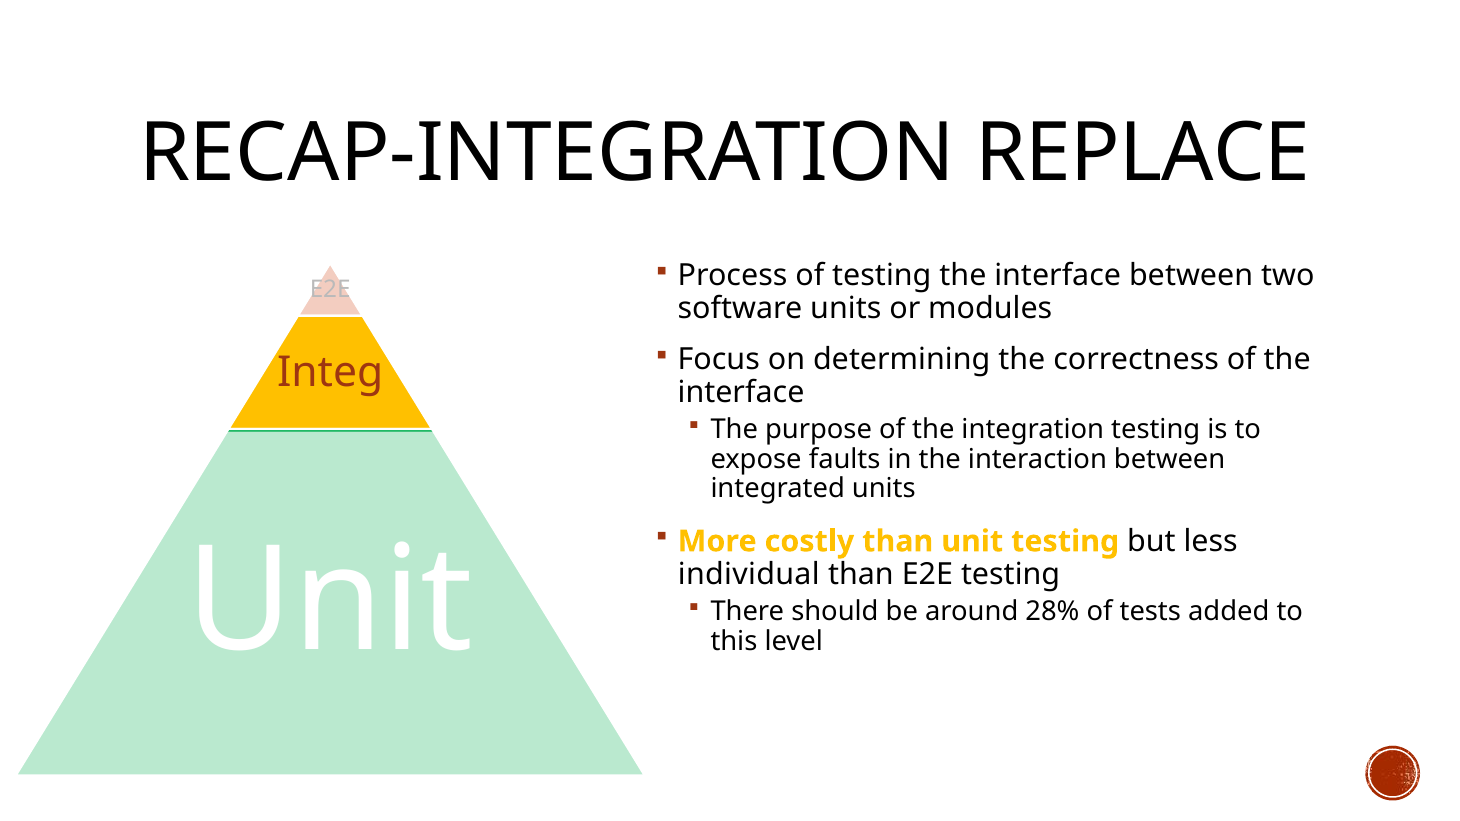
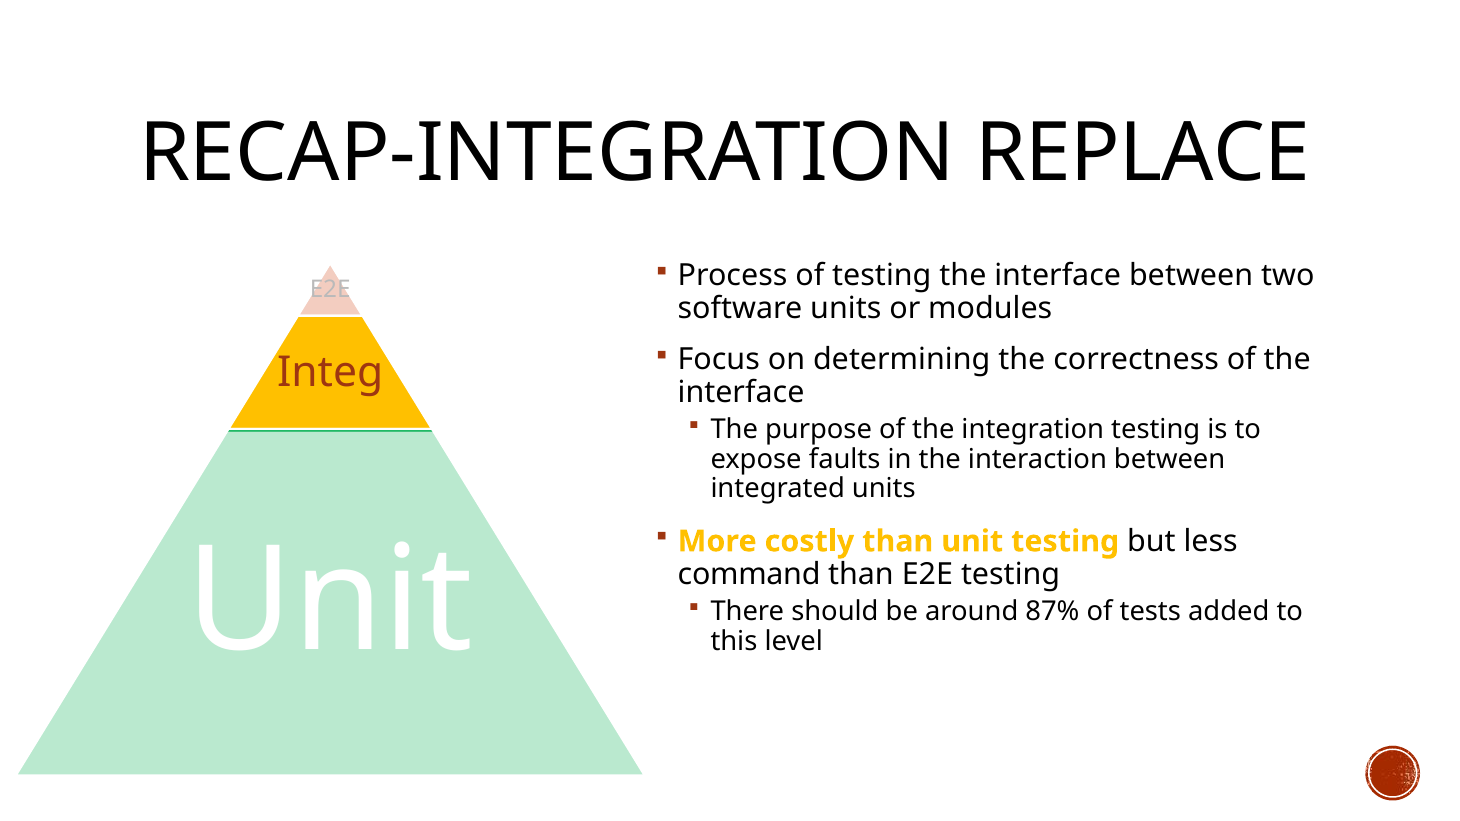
individual: individual -> command (749, 574)
28%: 28% -> 87% (1052, 612)
